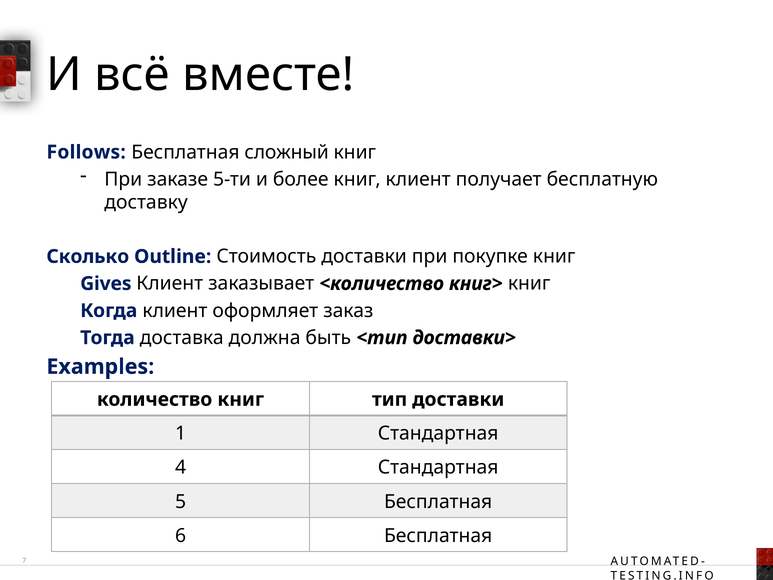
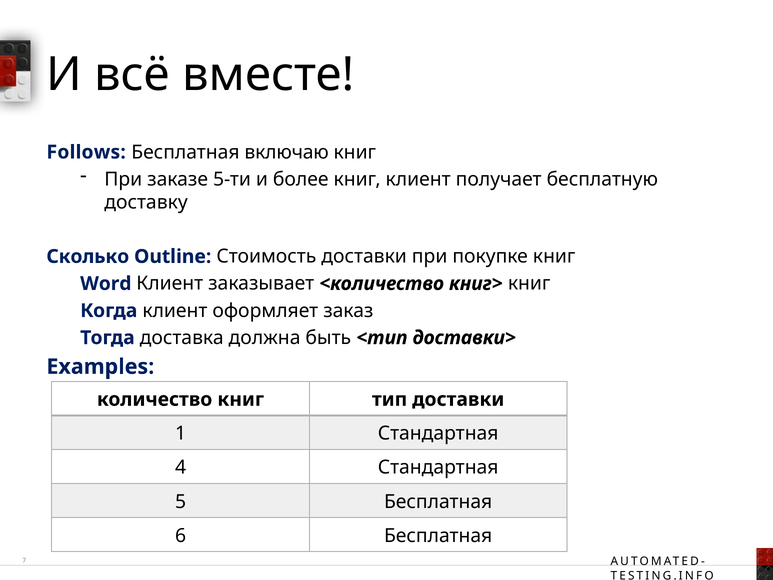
сложный: сложный -> включаю (287, 152)
Gives: Gives -> Word (106, 283)
